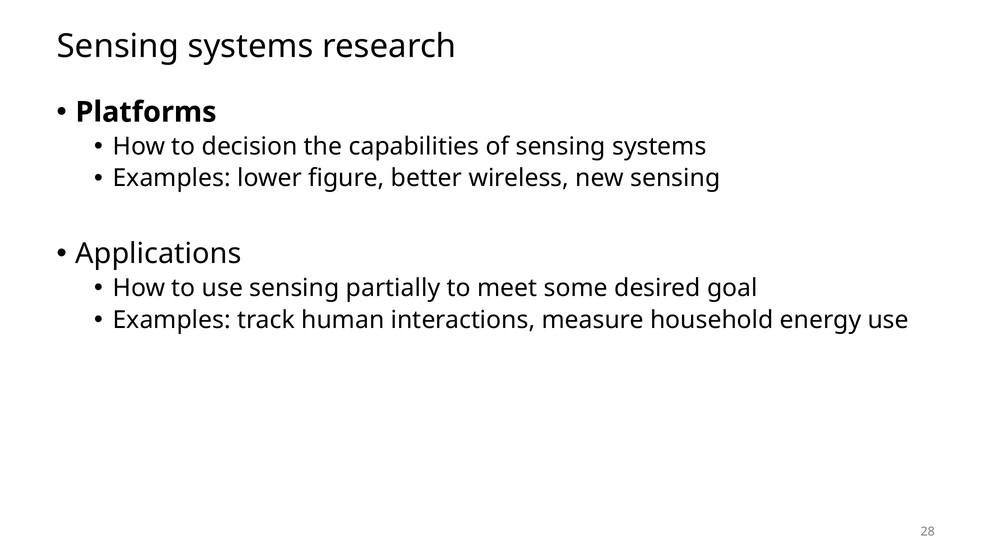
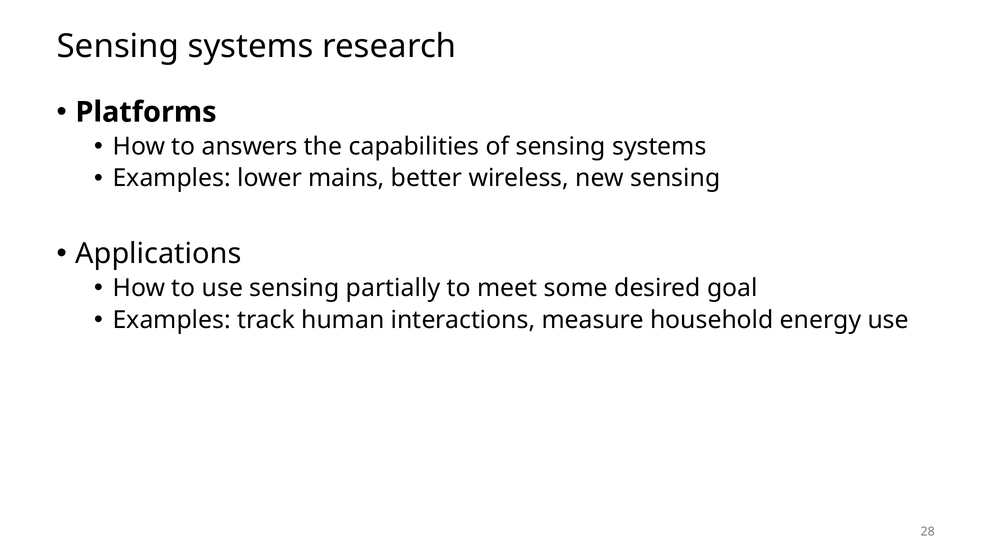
decision: decision -> answers (250, 146)
figure: figure -> mains (346, 178)
